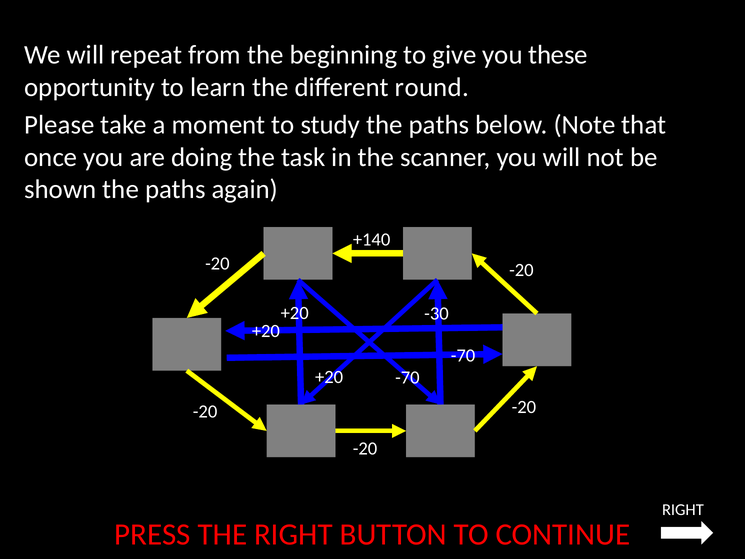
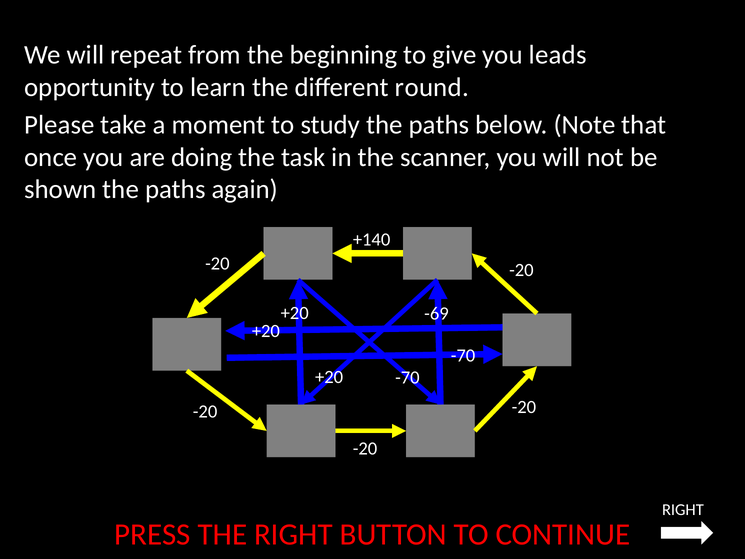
these: these -> leads (558, 55)
-30: -30 -> -69 (436, 314)
